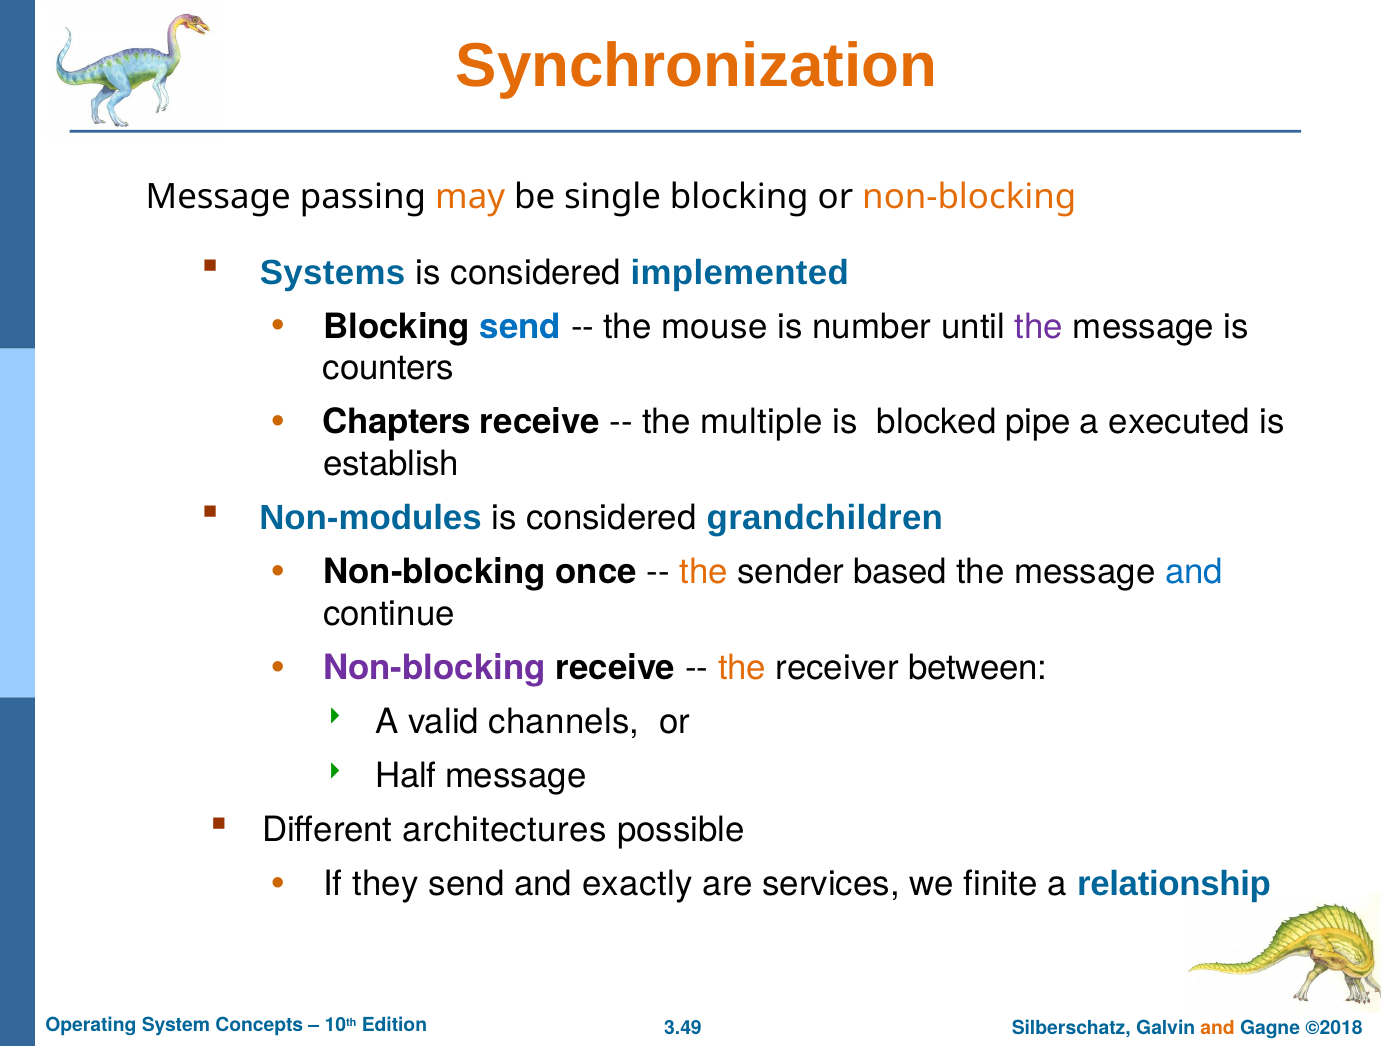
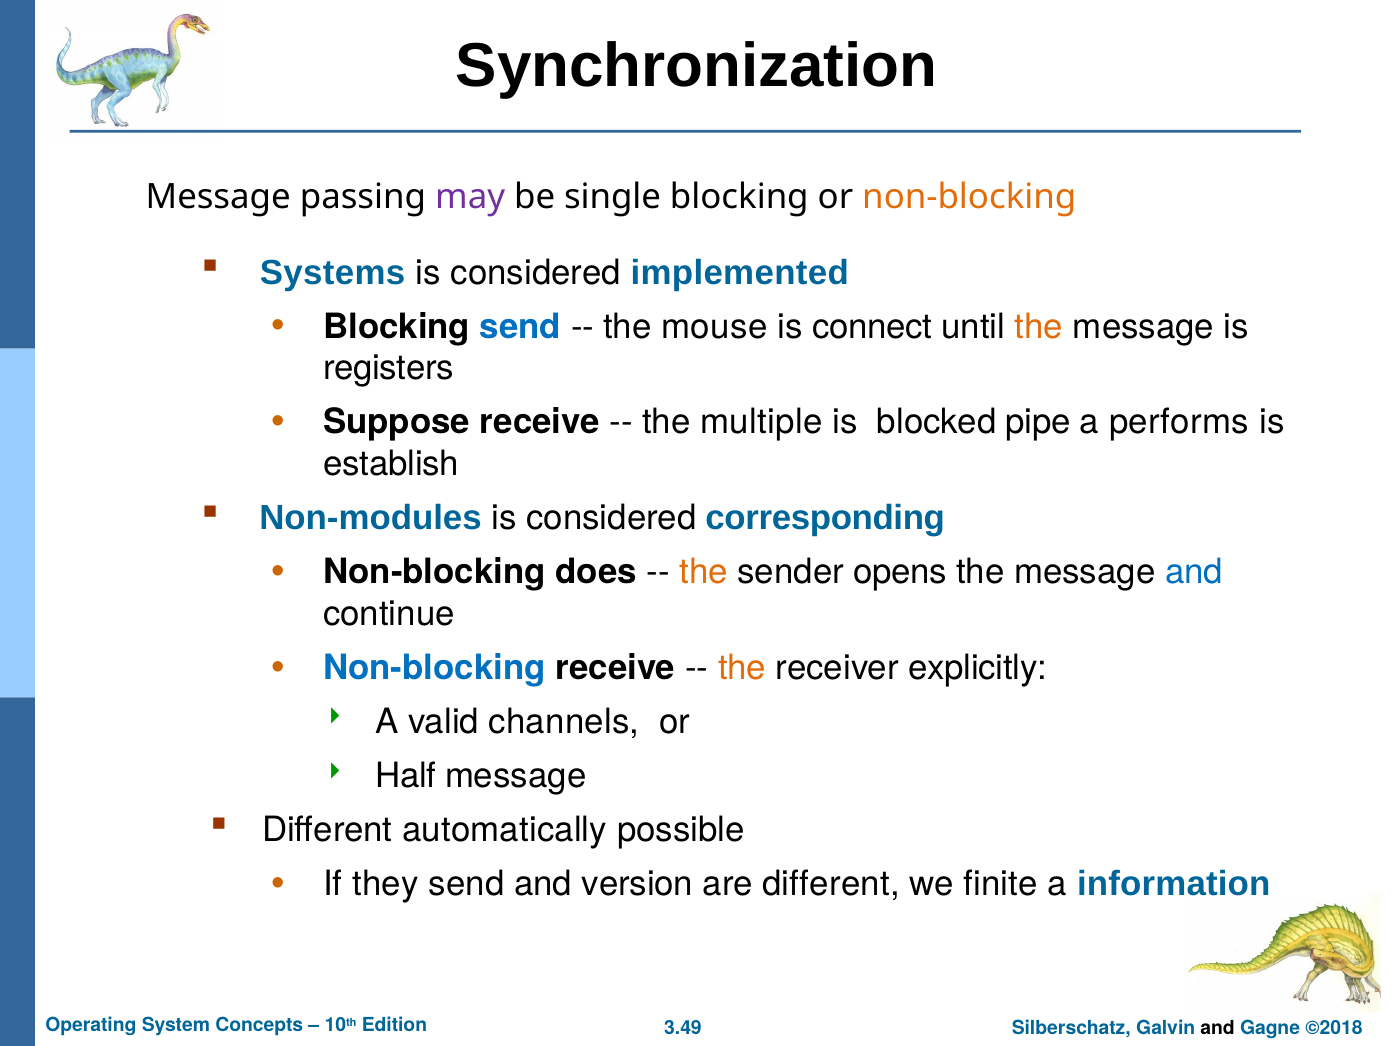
Synchronization colour: orange -> black (697, 66)
may colour: orange -> purple (470, 197)
number: number -> connect (872, 326)
the colour: purple -> orange (1039, 326)
counters: counters -> registers (389, 368)
Chapters: Chapters -> Suppose (397, 422)
executed: executed -> performs (1179, 422)
grandchildren: grandchildren -> corresponding (825, 518)
once: once -> does (596, 572)
based: based -> opens (900, 572)
Non-blocking colour: purple -> blue (435, 668)
between: between -> explicitly (978, 668)
architectures: architectures -> automatically (505, 830)
exactly: exactly -> version (638, 884)
are services: services -> different (831, 884)
relationship: relationship -> information (1174, 884)
and colour: orange -> black (1218, 1028)
